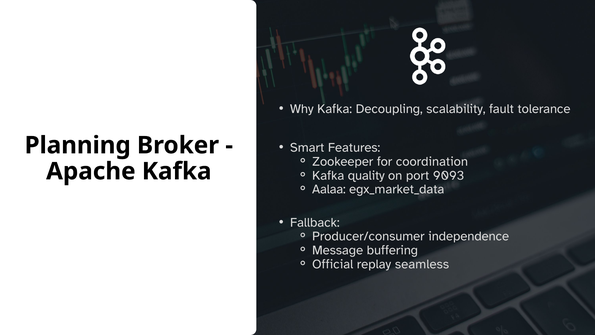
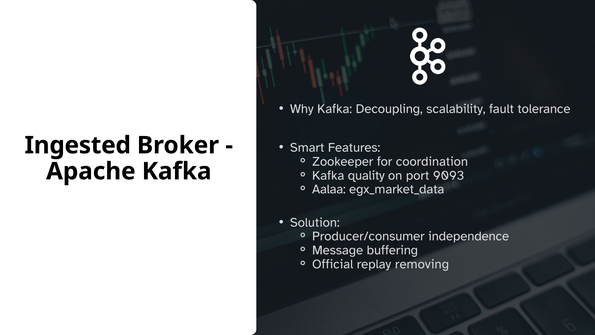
Planning: Planning -> Ingested (78, 145)
Fallback: Fallback -> Solution (315, 222)
seamless: seamless -> removing (422, 264)
